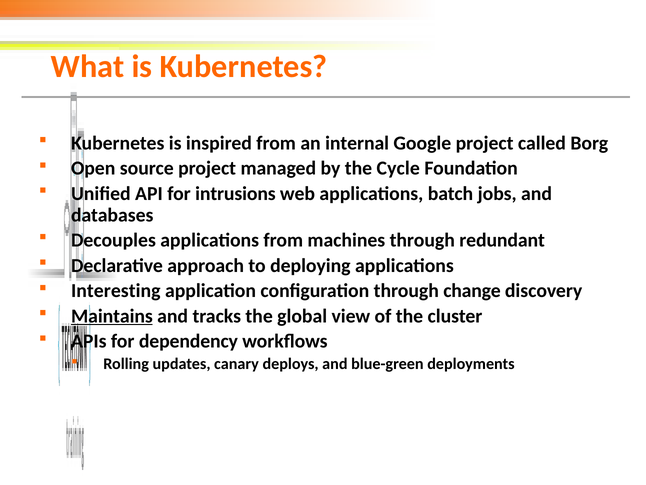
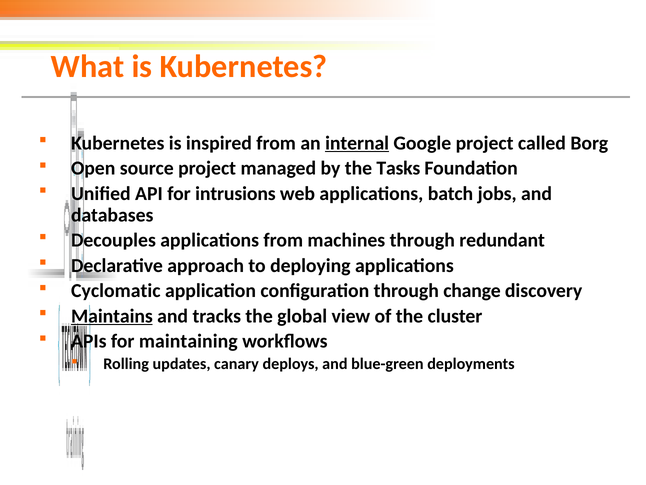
internal underline: none -> present (357, 143)
Cycle: Cycle -> Tasks (398, 168)
Interesting: Interesting -> Cyclomatic (116, 291)
dependency: dependency -> maintaining (188, 341)
